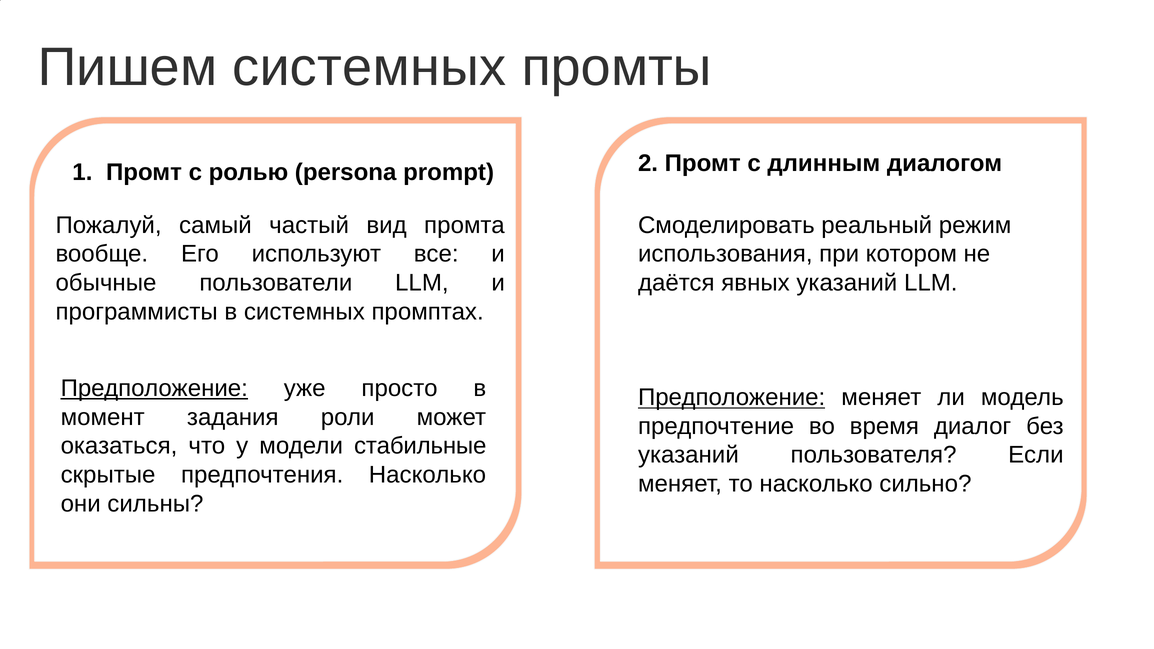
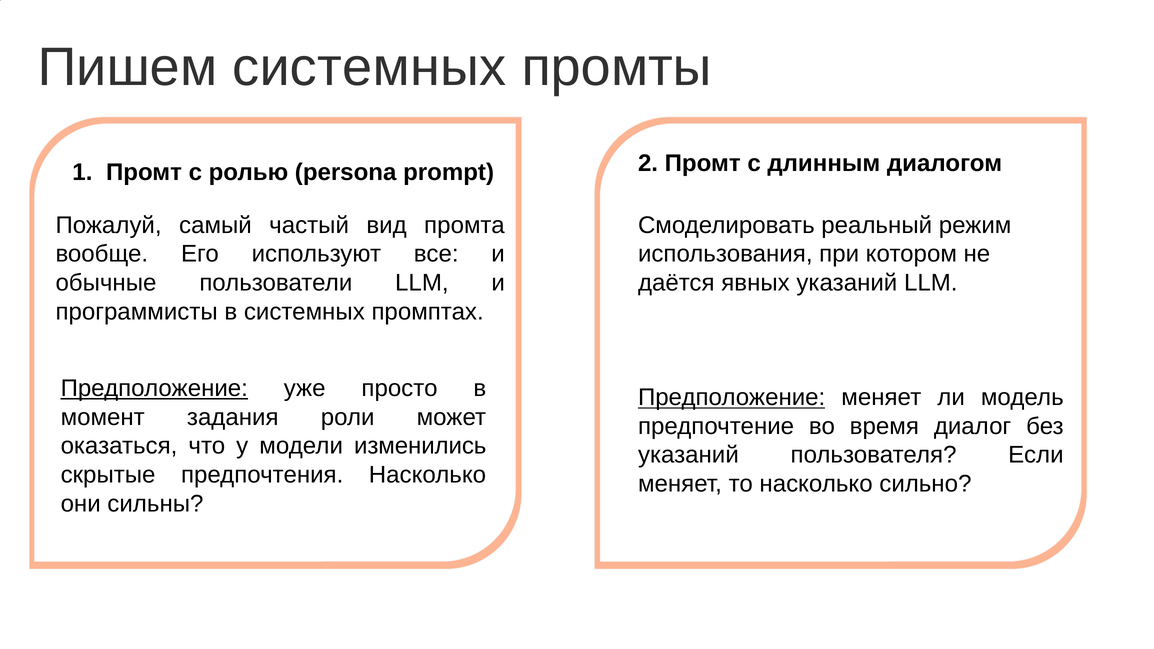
стабильные: стабильные -> изменились (420, 446)
